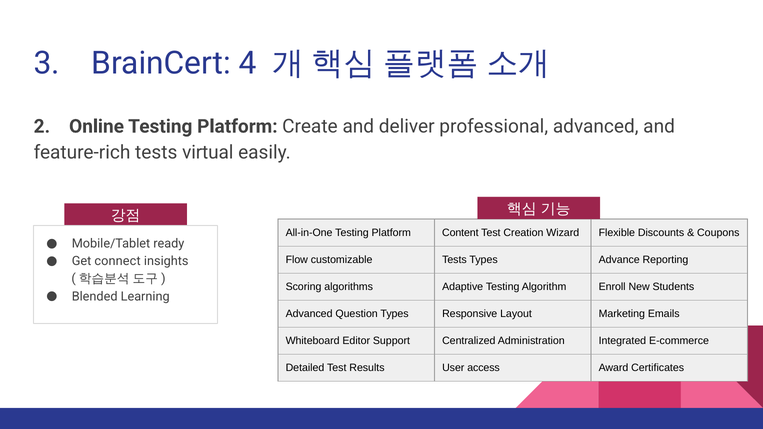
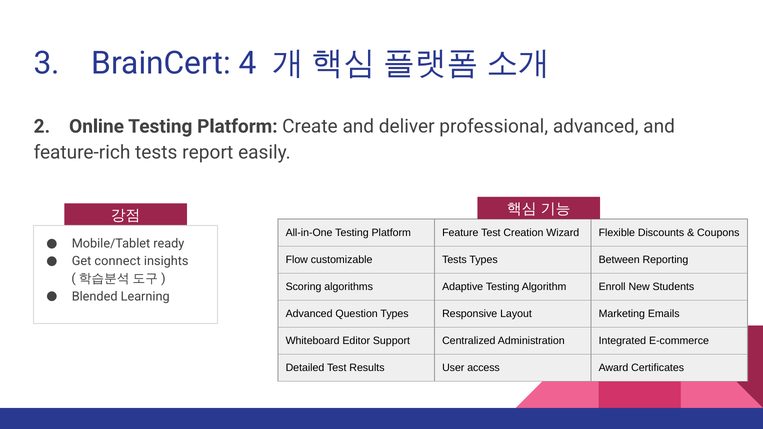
virtual: virtual -> report (208, 153)
Content: Content -> Feature (460, 233)
Advance: Advance -> Between (619, 260)
